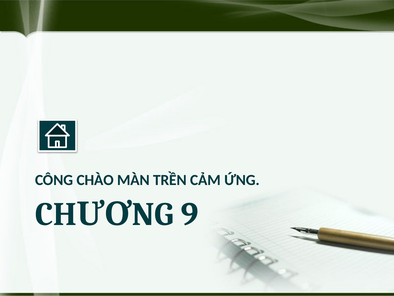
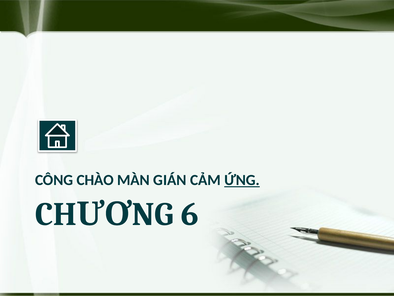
TRỀN: TRỀN -> GIÁN (170, 180)
ỨNG underline: none -> present (242, 180)
9: 9 -> 6 (190, 214)
